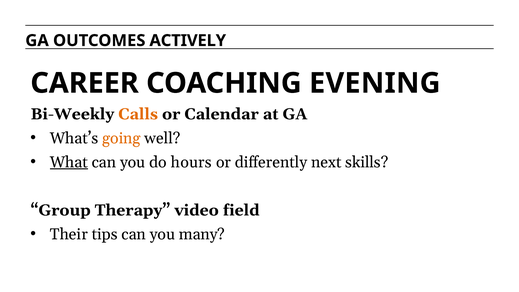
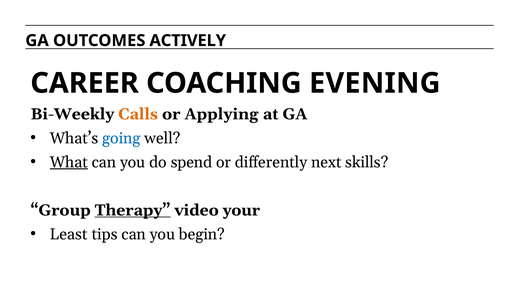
Calendar: Calendar -> Applying (221, 114)
going colour: orange -> blue (121, 138)
hours: hours -> spend (191, 162)
Therapy underline: none -> present (133, 210)
field: field -> your (241, 210)
Their: Their -> Least (69, 234)
many: many -> begin (202, 234)
